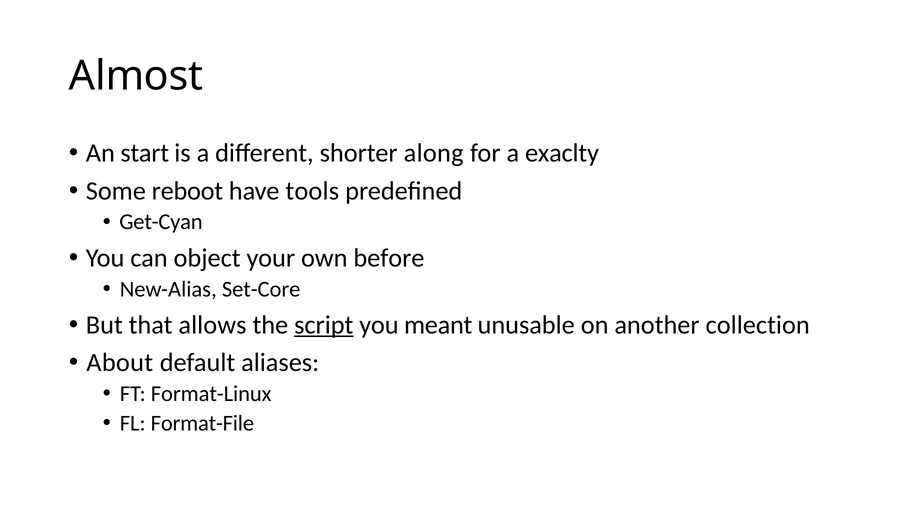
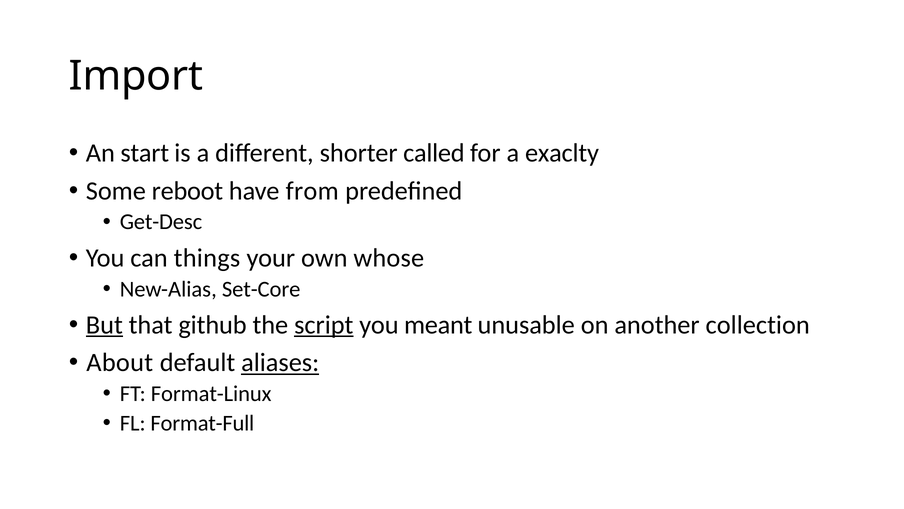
Almost: Almost -> Import (136, 76)
along: along -> called (434, 153)
tools: tools -> from (312, 191)
Get-Cyan: Get-Cyan -> Get-Desc (161, 222)
object: object -> things (207, 258)
before: before -> whose (389, 258)
But underline: none -> present (104, 325)
allows: allows -> github (213, 325)
aliases underline: none -> present (280, 362)
Format-File: Format-File -> Format-Full (202, 423)
